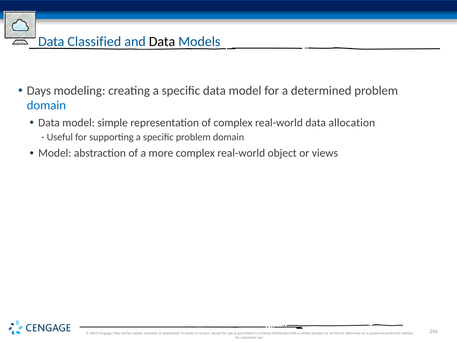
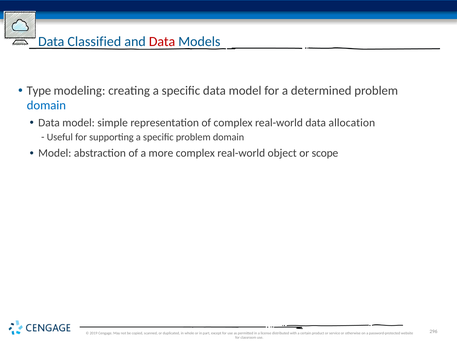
Data colour: black -> red (162, 41)
Days: Days -> Type (39, 91)
views: views -> scope (325, 153)
